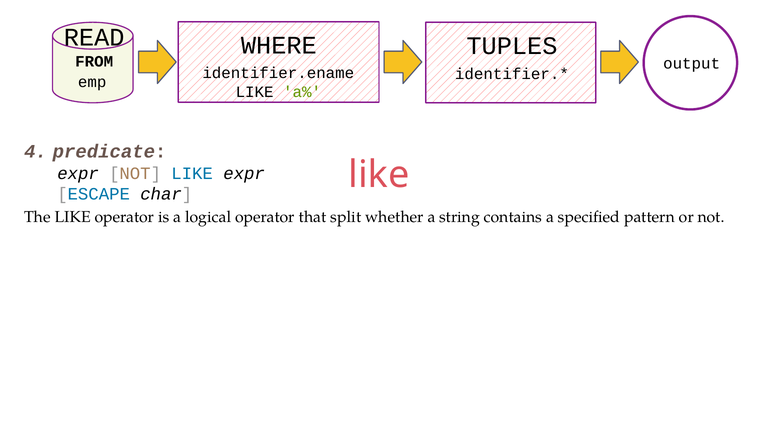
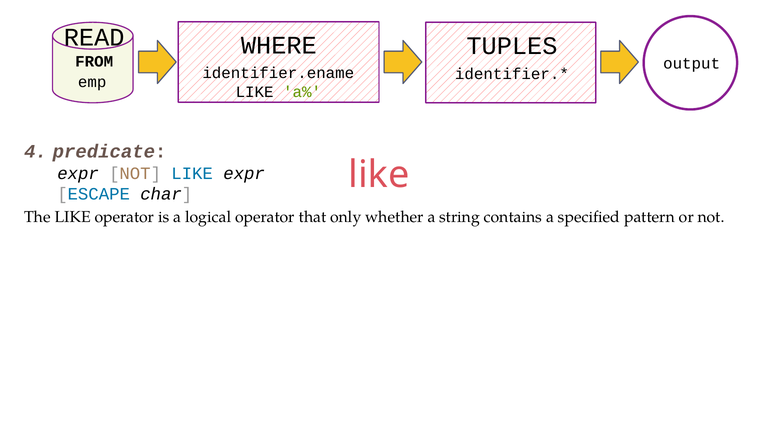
split: split -> only (346, 217)
